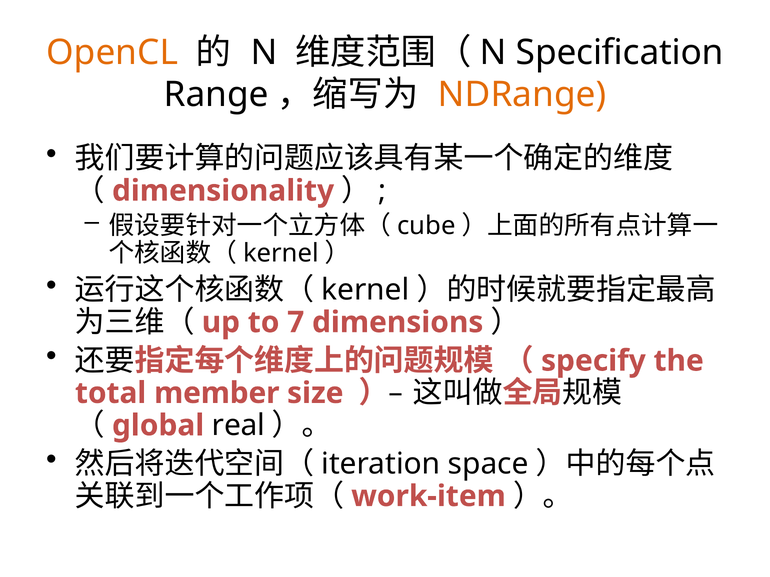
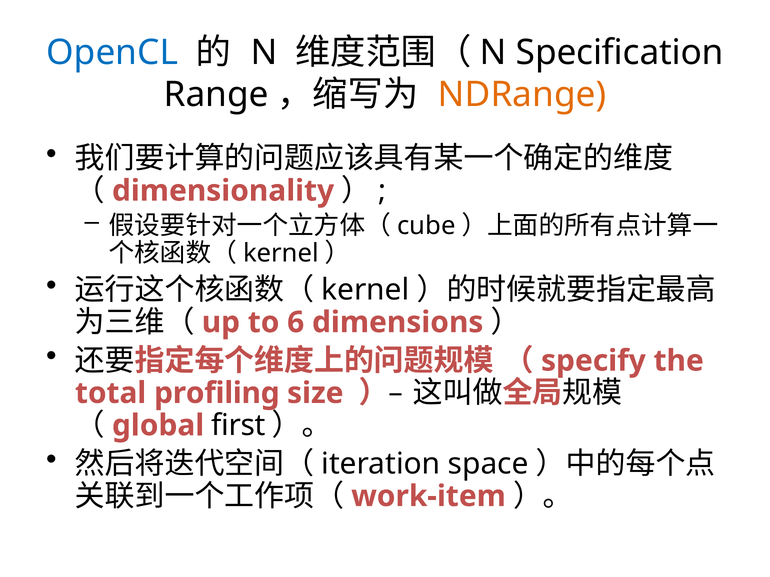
OpenCL colour: orange -> blue (112, 53)
7: 7 -> 6 (296, 323)
member: member -> profiling (217, 393)
real: real -> first (238, 426)
